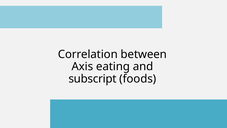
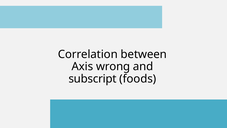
eating: eating -> wrong (113, 66)
